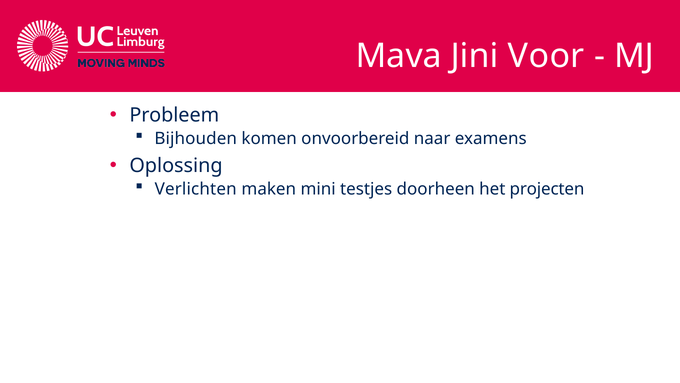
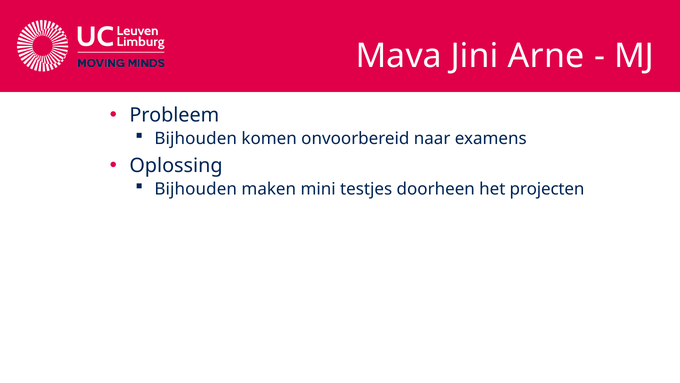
Voor: Voor -> Arne (546, 56)
Verlichten: Verlichten -> Bijhouden (196, 189)
